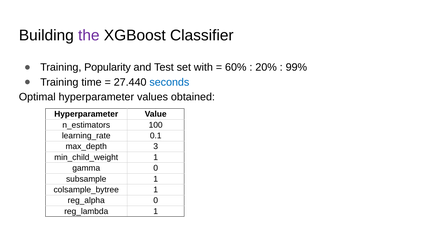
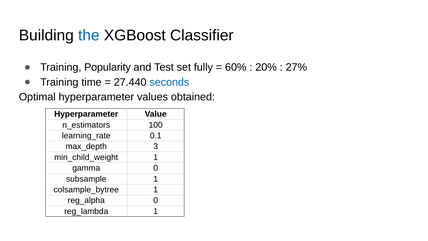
the colour: purple -> blue (89, 35)
with: with -> fully (203, 67)
99%: 99% -> 27% (296, 67)
